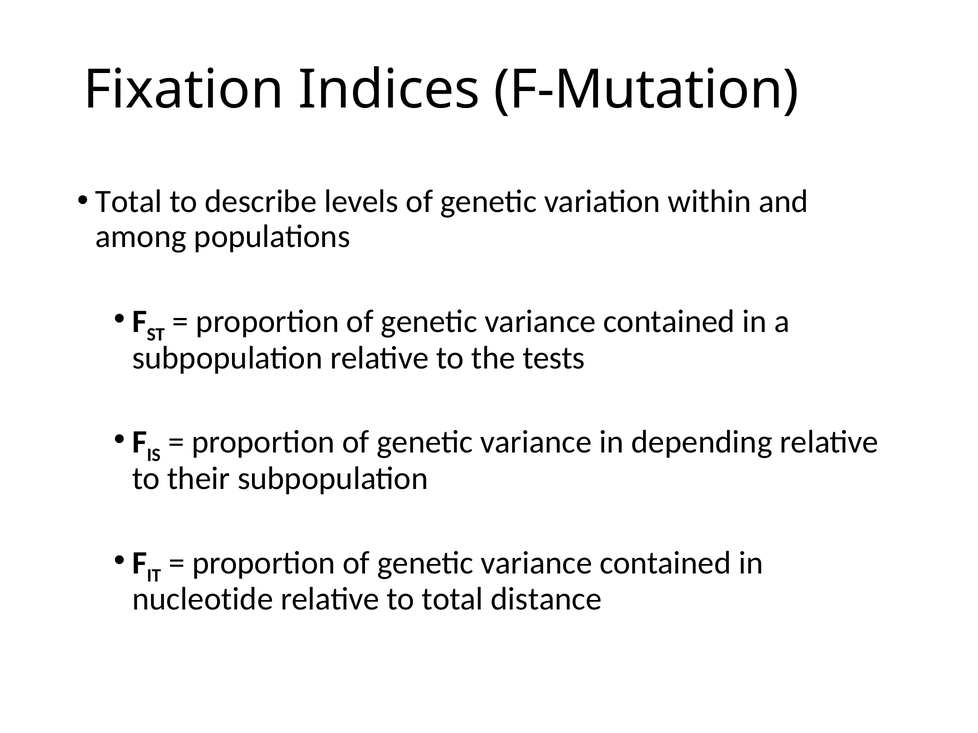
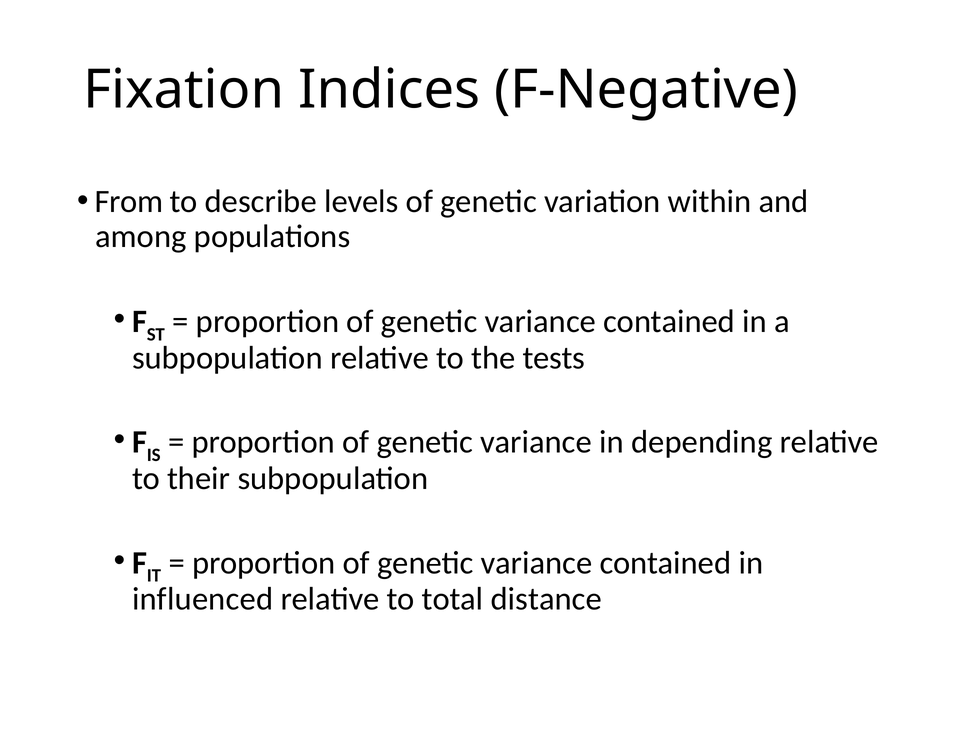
F-Mutation: F-Mutation -> F-Negative (646, 90)
Total: Total -> From (129, 202)
nucleotide: nucleotide -> influenced (203, 599)
